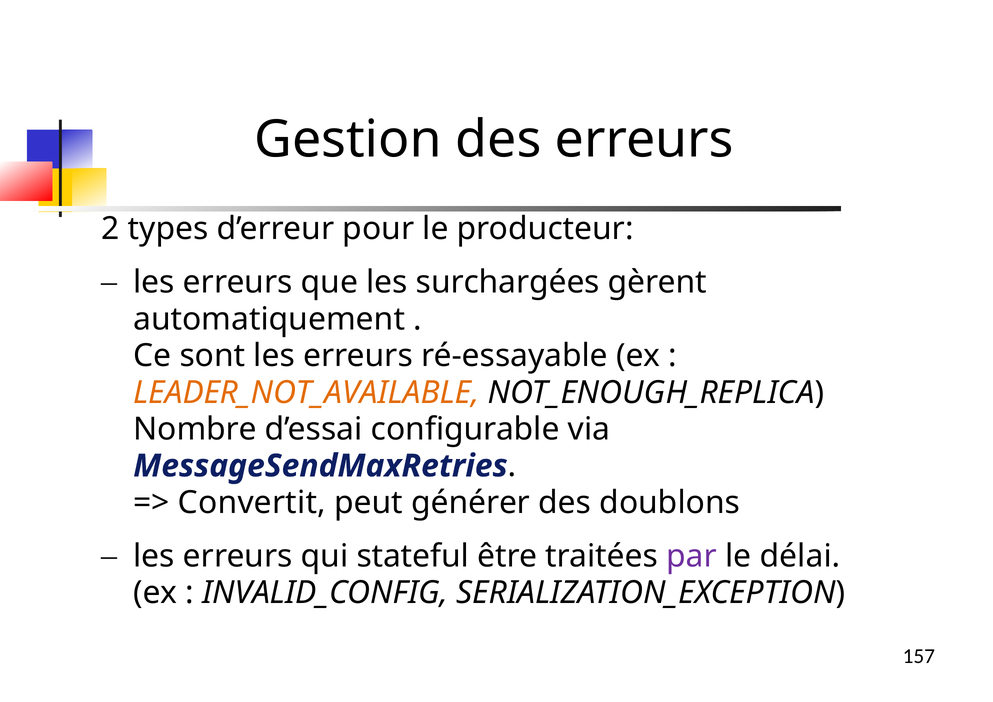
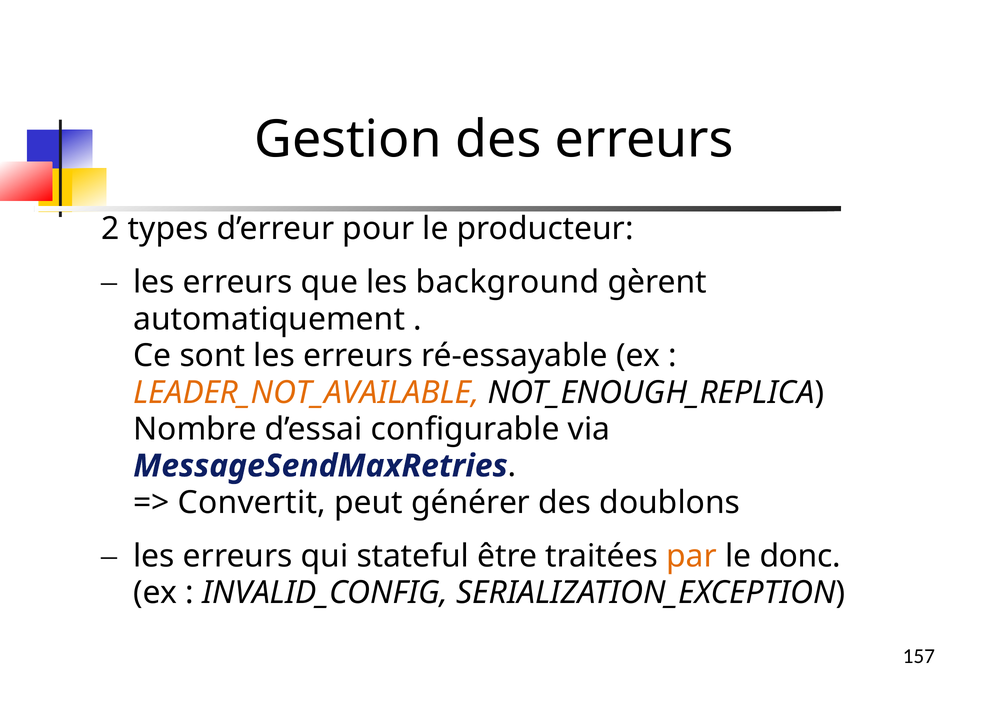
surchargées: surchargées -> background (508, 282)
par colour: purple -> orange (692, 556)
délai: délai -> donc (800, 556)
